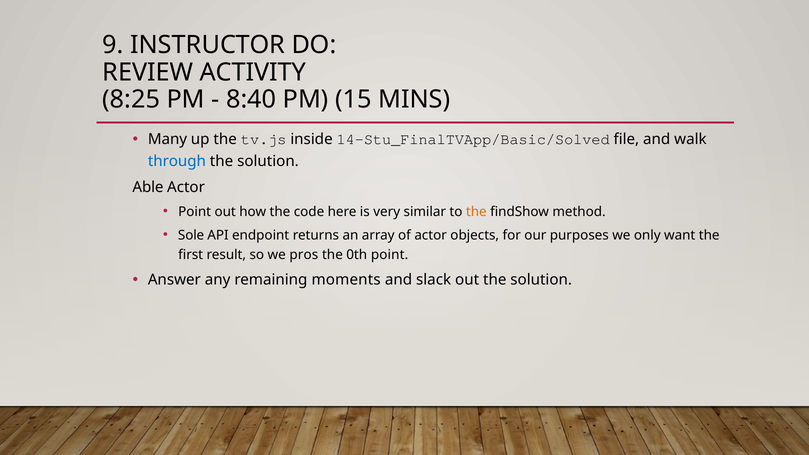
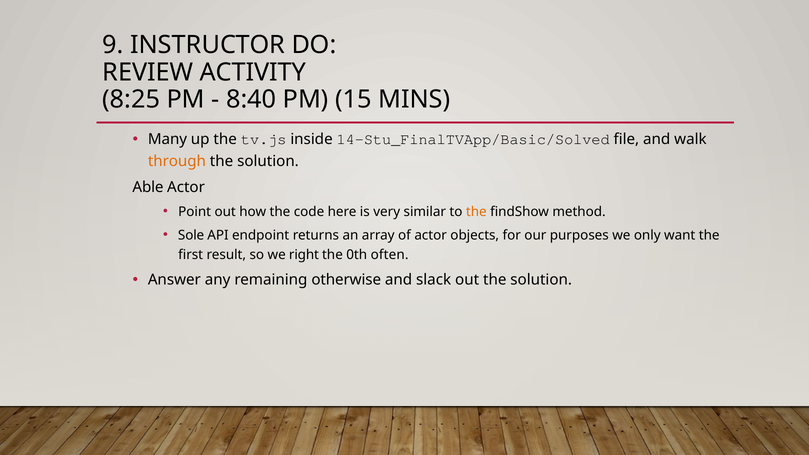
through colour: blue -> orange (177, 161)
pros: pros -> right (304, 255)
0th point: point -> often (390, 255)
moments: moments -> otherwise (346, 280)
